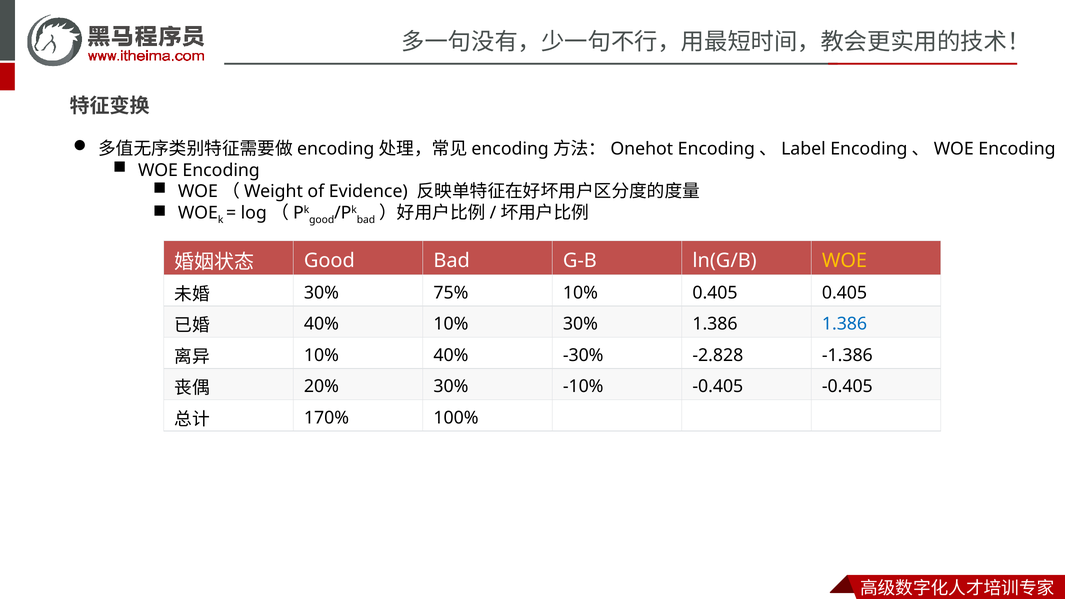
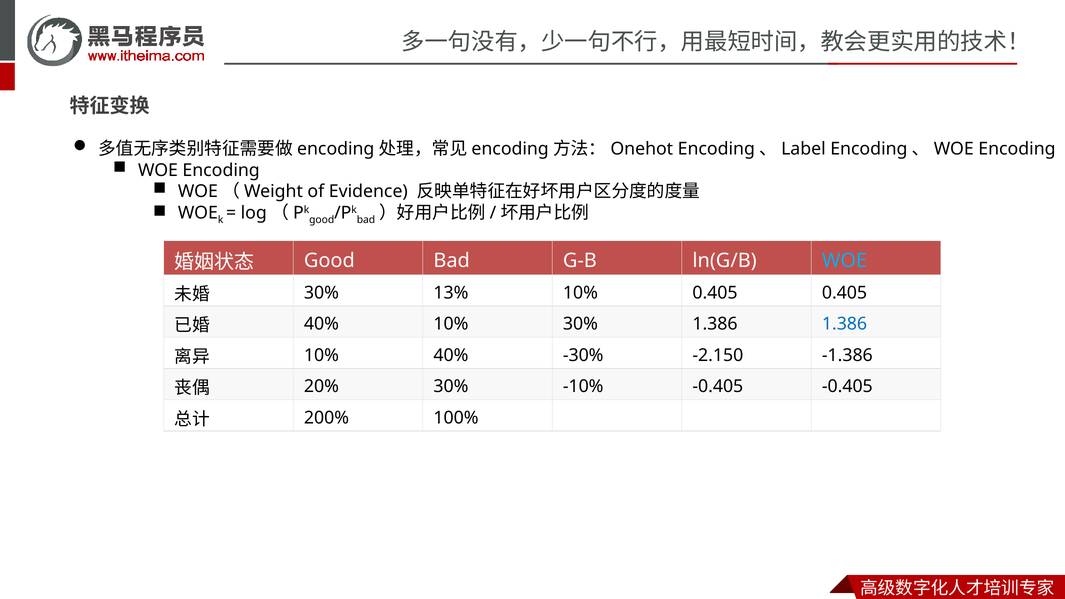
WOE colour: yellow -> light blue (845, 261)
75%: 75% -> 13% (451, 293)
-2.828: -2.828 -> -2.150 (718, 355)
170%: 170% -> 200% (327, 418)
